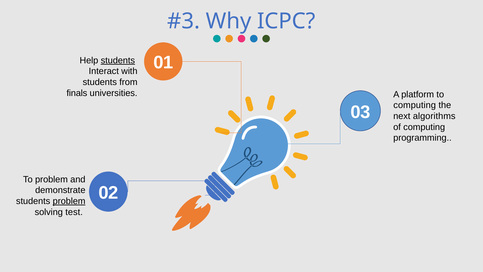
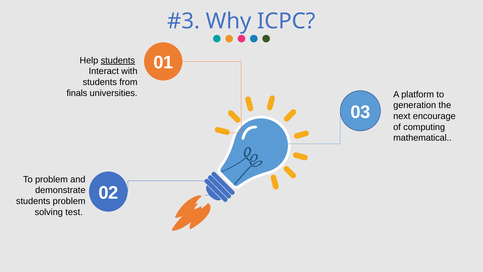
computing: computing -> generation (415, 105)
algorithms: algorithms -> encourage (434, 116)
programming: programming -> mathematical (422, 138)
problem underline: present -> none (69, 201)
